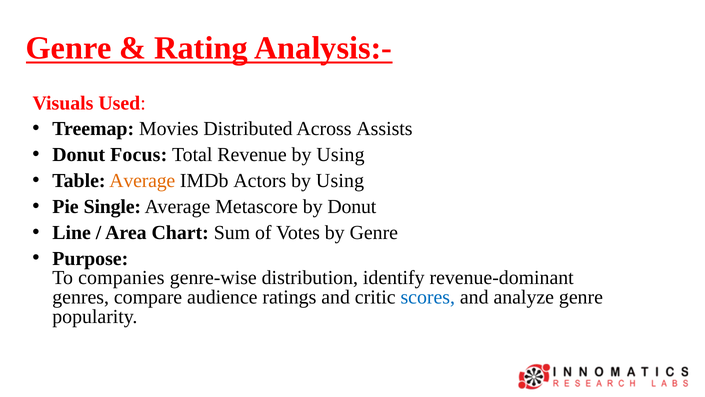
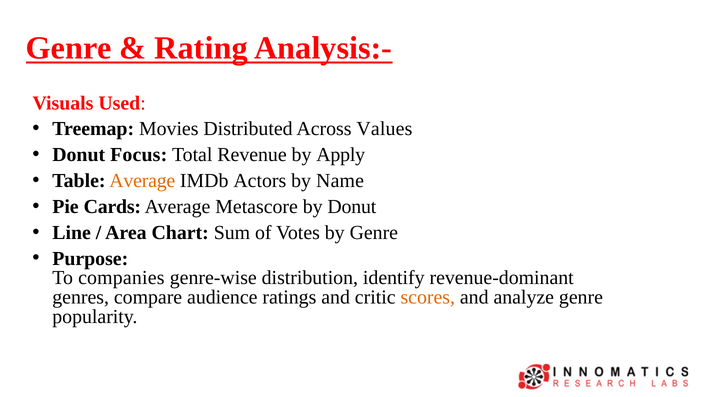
Assists: Assists -> Values (384, 129)
Revenue by Using: Using -> Apply (341, 155)
Using: Using -> Name (340, 181)
Single: Single -> Cards (112, 206)
scores colour: blue -> orange (428, 297)
